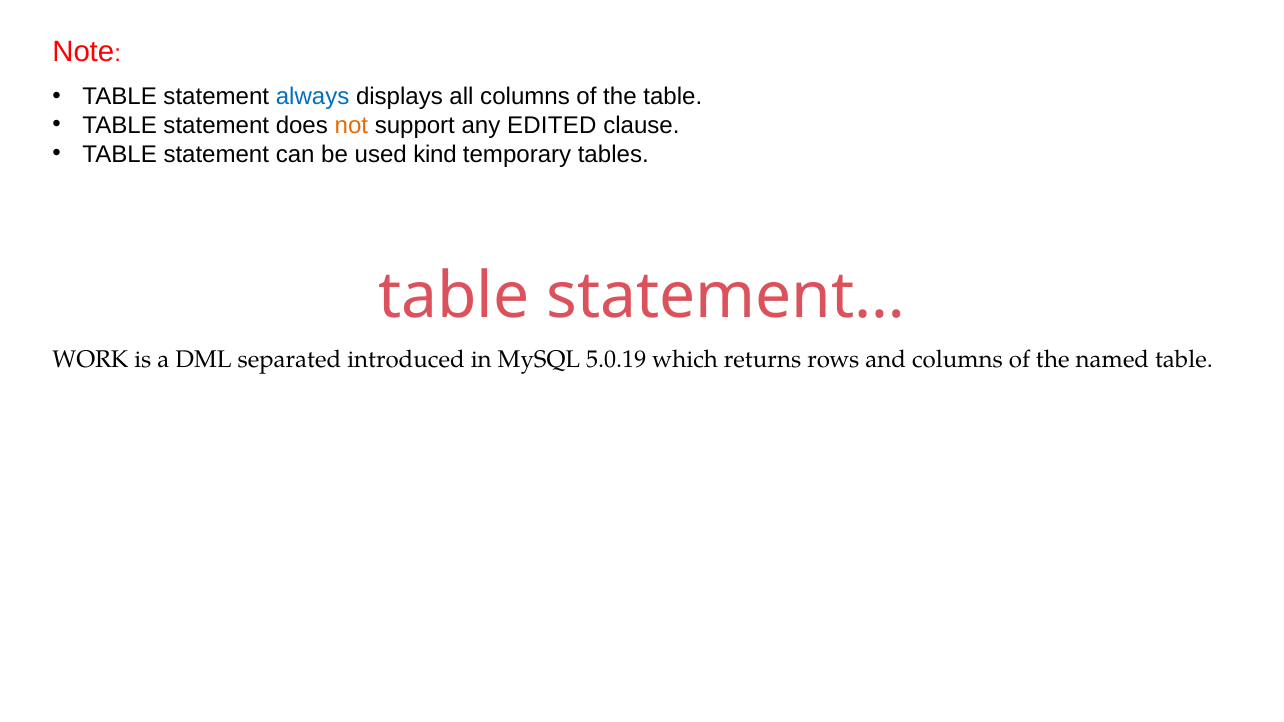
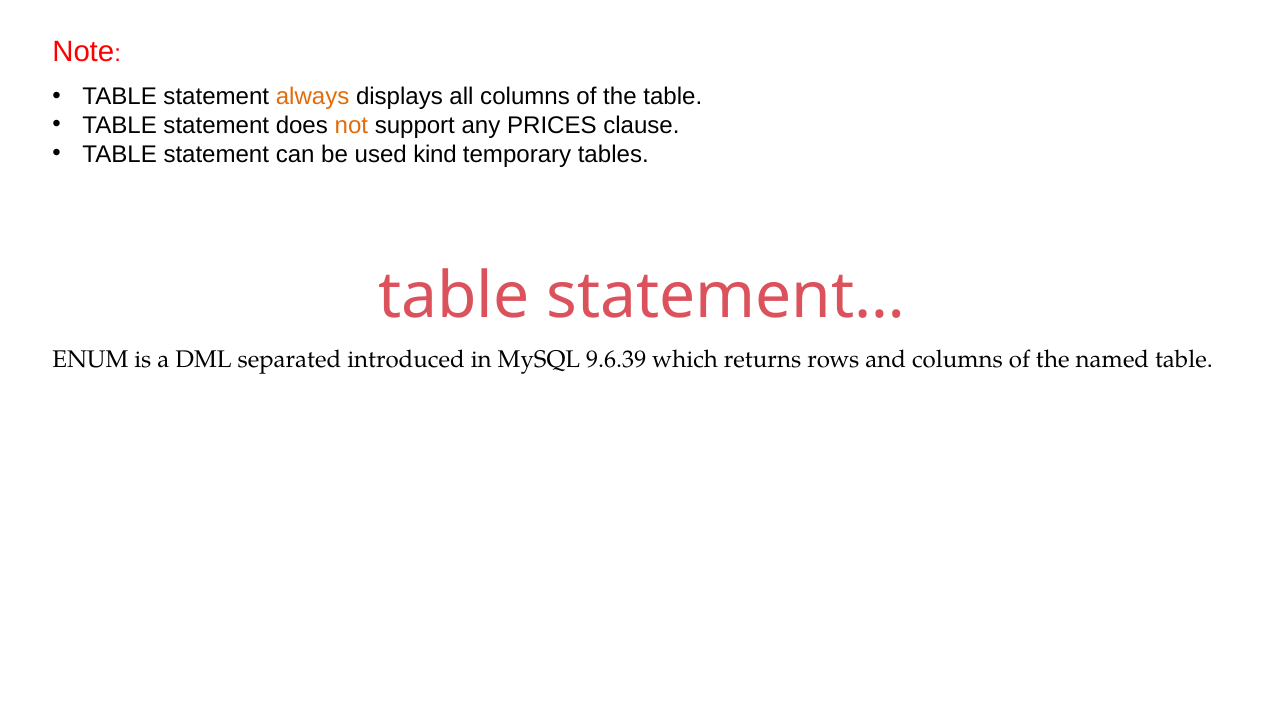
always colour: blue -> orange (313, 96)
EDITED: EDITED -> PRICES (552, 125)
WORK: WORK -> ENUM (90, 359)
5.0.19: 5.0.19 -> 9.6.39 (616, 359)
